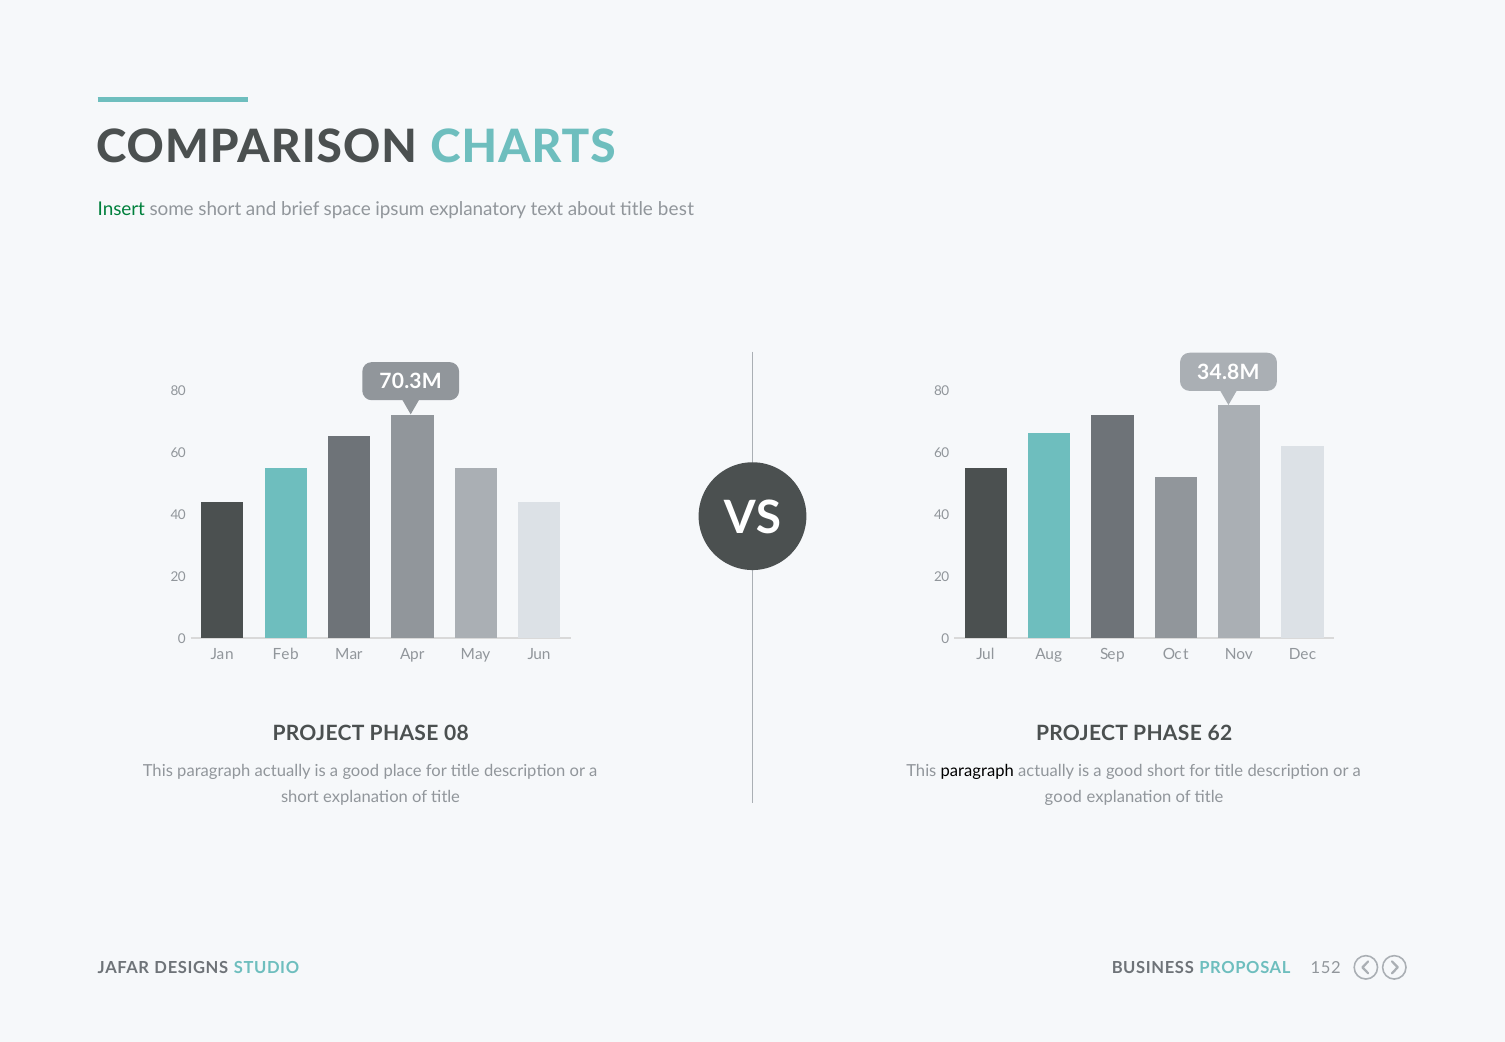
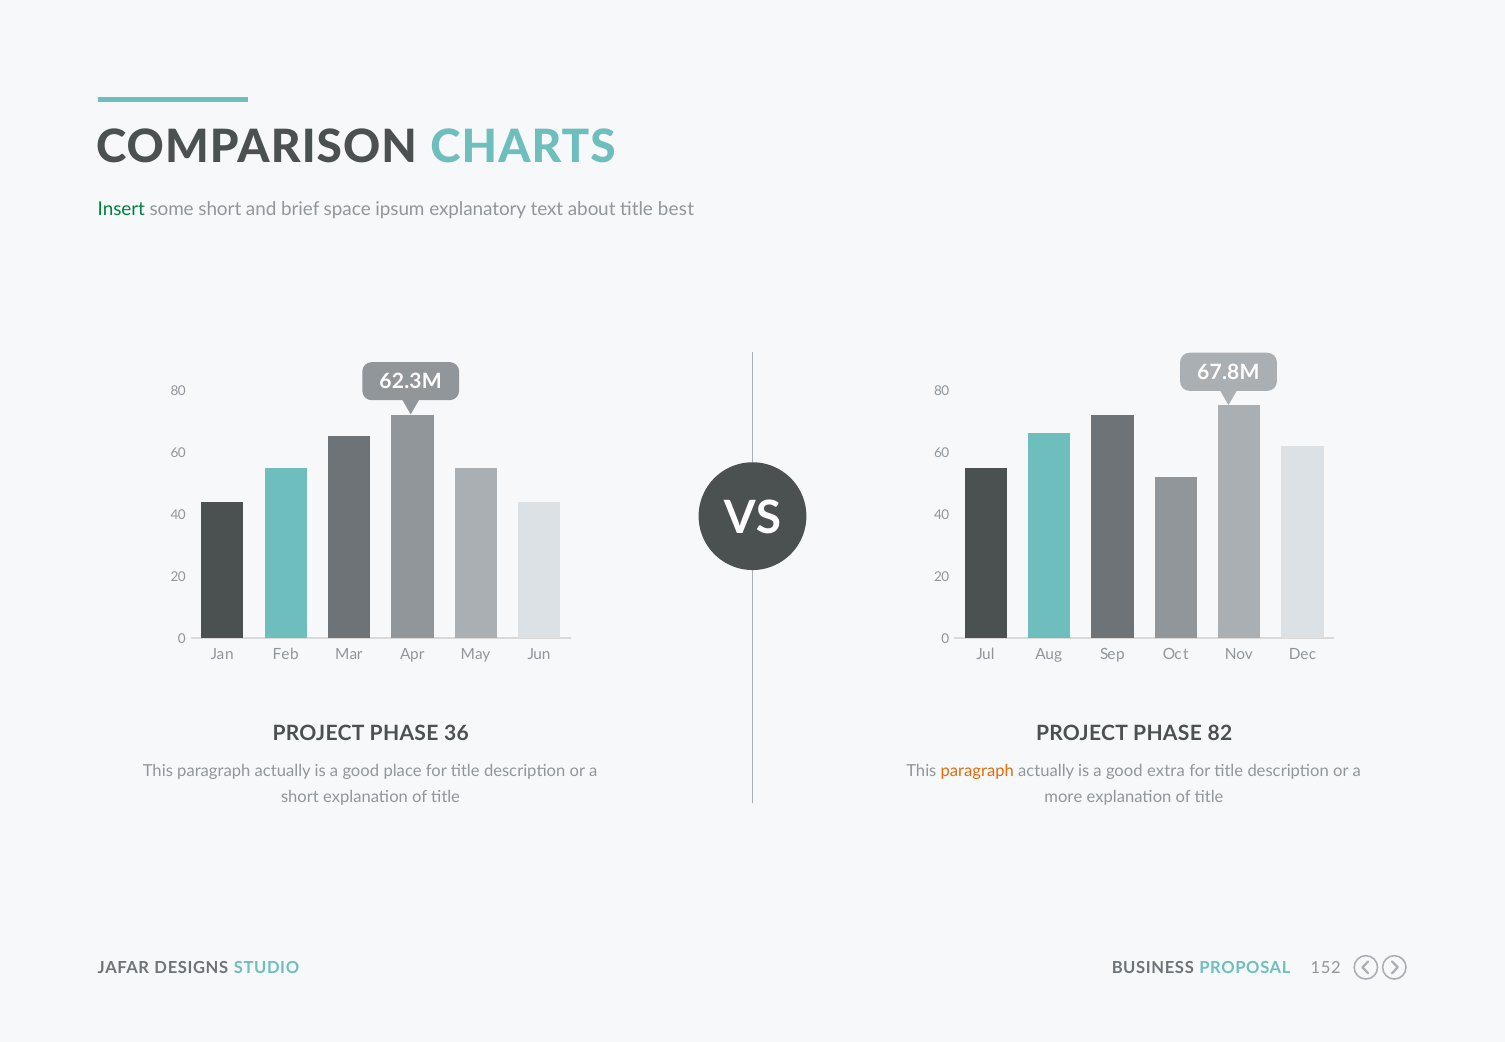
34.8M: 34.8M -> 67.8M (1228, 373)
70.3M: 70.3M -> 62.3M (411, 382)
08: 08 -> 36 (456, 733)
62: 62 -> 82 (1220, 733)
paragraph colour: black -> orange (977, 771)
good short: short -> extra (1166, 771)
good: good -> more (1063, 797)
